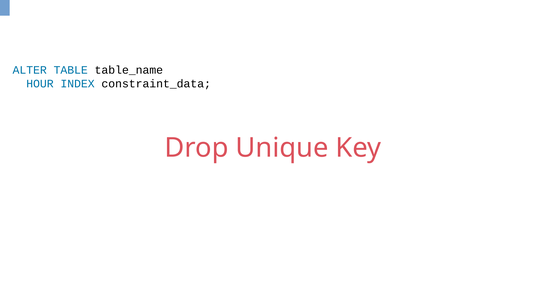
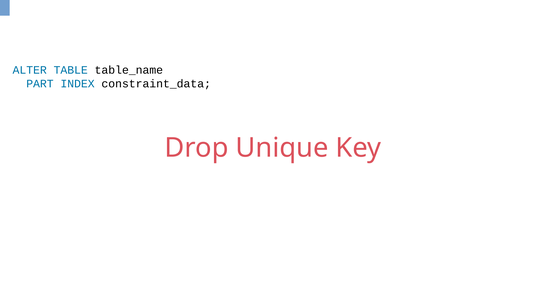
HOUR: HOUR -> PART (40, 84)
